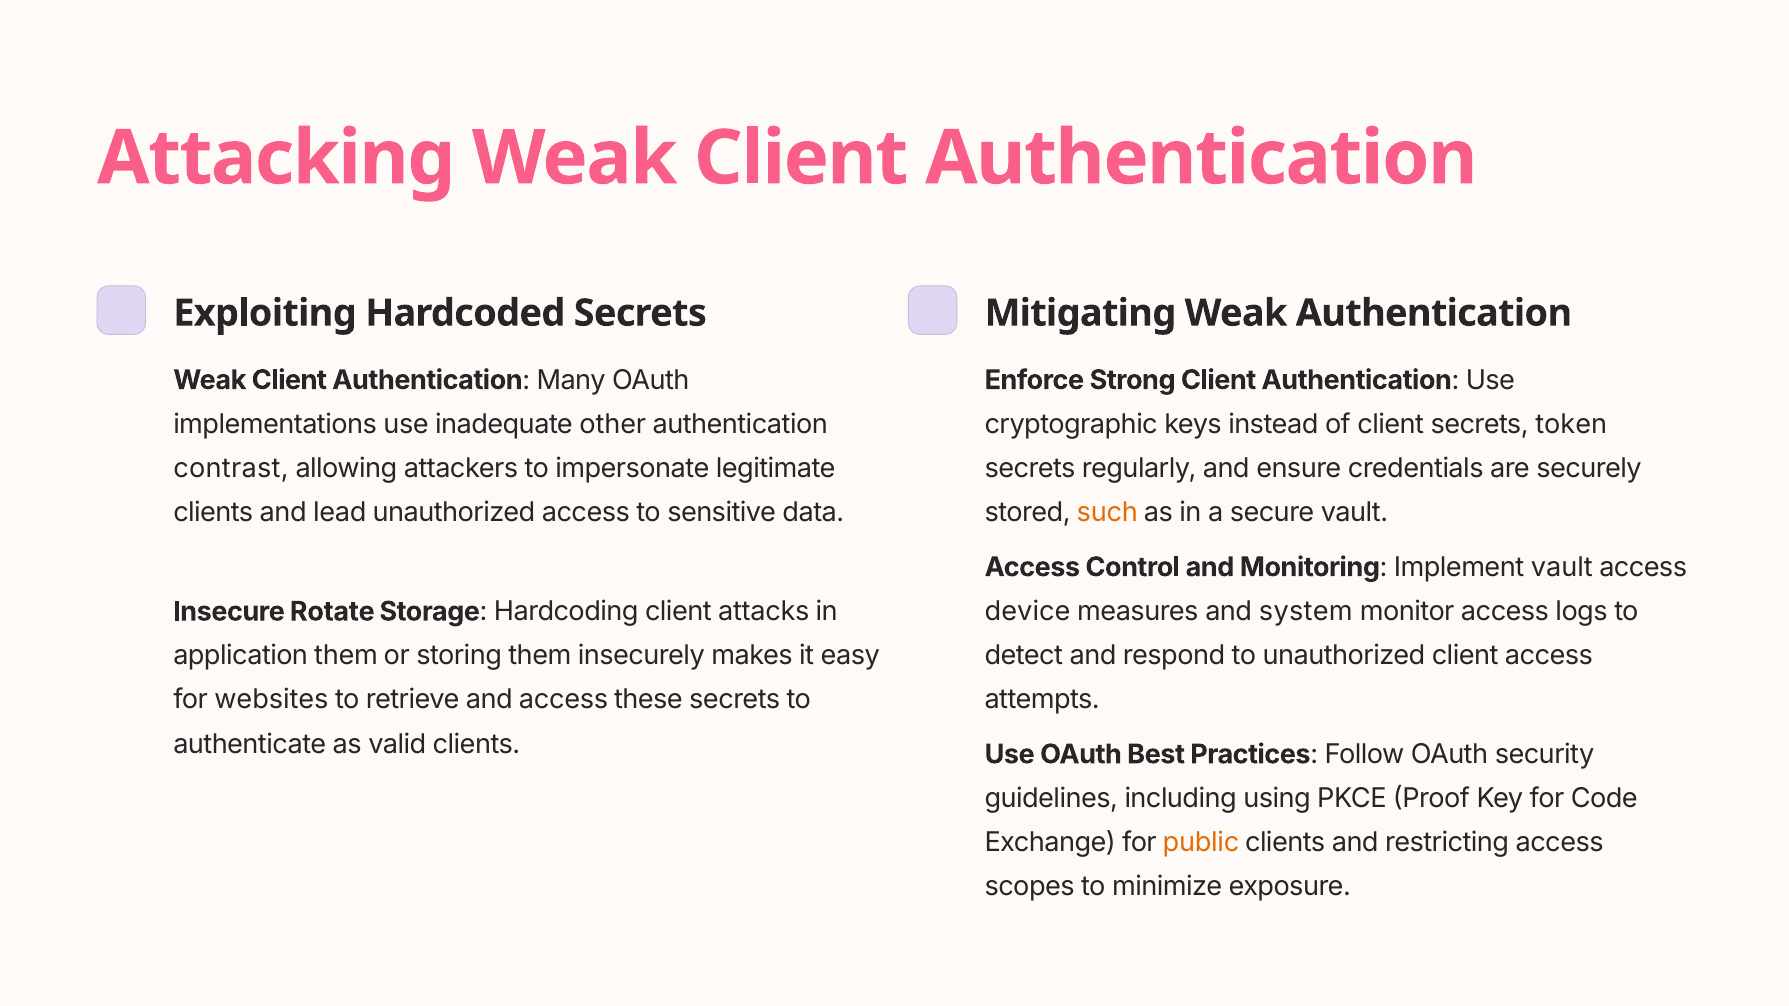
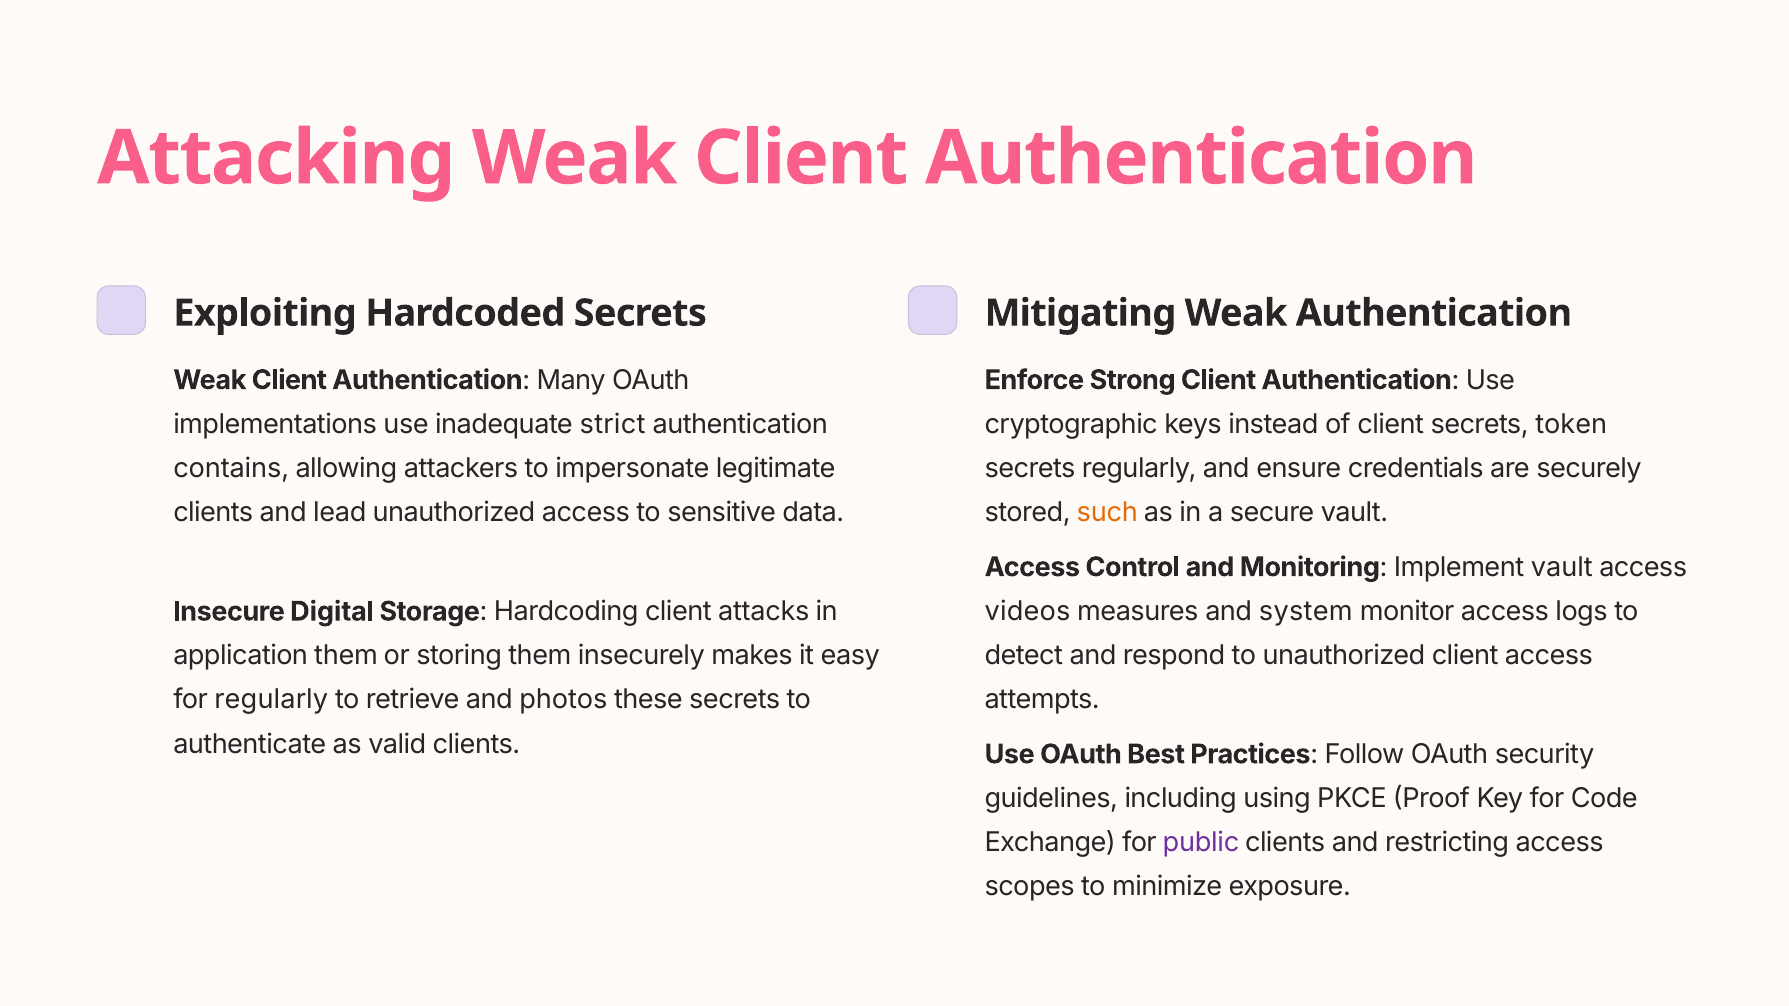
other: other -> strict (613, 424)
contrast: contrast -> contains (231, 469)
device: device -> videos (1028, 612)
Rotate: Rotate -> Digital (332, 612)
for websites: websites -> regularly (271, 700)
and access: access -> photos (563, 700)
public colour: orange -> purple (1201, 843)
